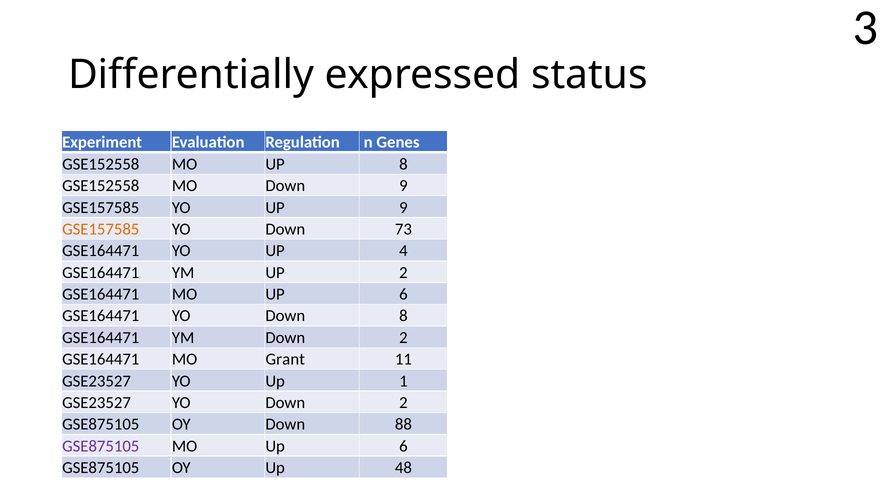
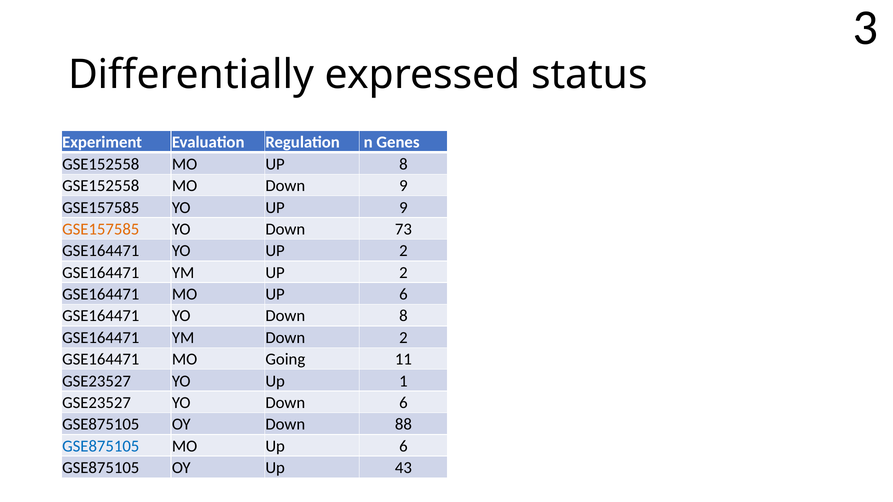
YO UP 4: 4 -> 2 (403, 251)
Grant: Grant -> Going (285, 360)
YO Down 2: 2 -> 6 (403, 403)
GSE875105 colour: purple -> blue (101, 446)
48: 48 -> 43 (403, 468)
